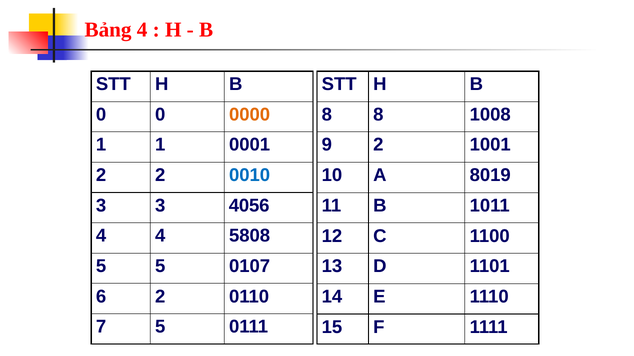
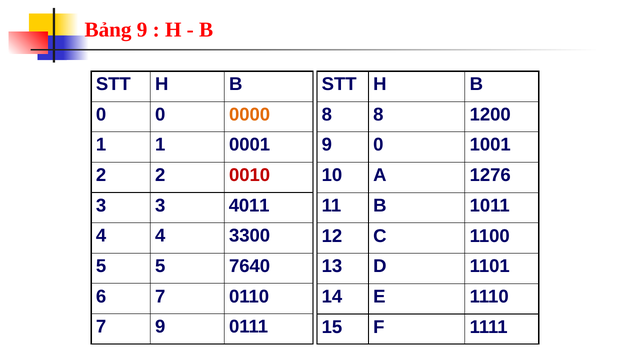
Bảng 4: 4 -> 9 (142, 30)
1008: 1008 -> 1200 (490, 115)
9 2: 2 -> 0 (378, 145)
0010 colour: blue -> red (250, 175)
8019: 8019 -> 1276 (490, 176)
4056: 4056 -> 4011 (249, 206)
5808: 5808 -> 3300 (250, 236)
0107: 0107 -> 7640 (250, 267)
6 2: 2 -> 7 (160, 297)
7 5: 5 -> 9 (160, 327)
